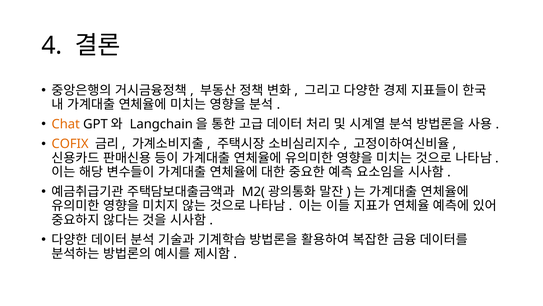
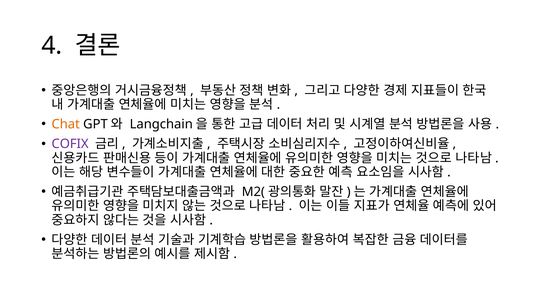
COFIX colour: orange -> purple (70, 144)
